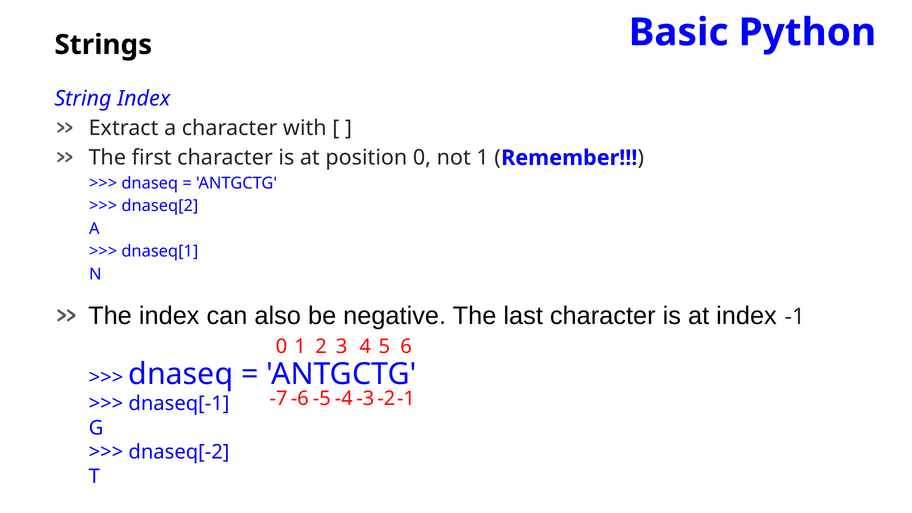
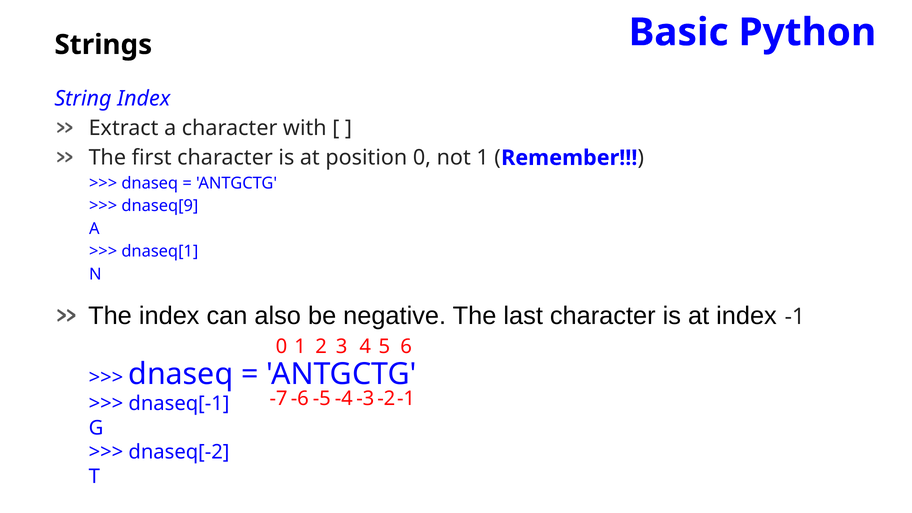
dnaseq[2: dnaseq[2 -> dnaseq[9 (160, 206)
